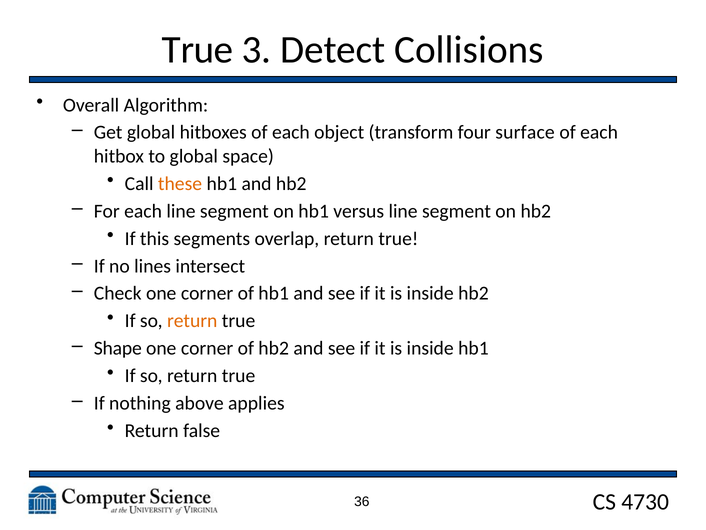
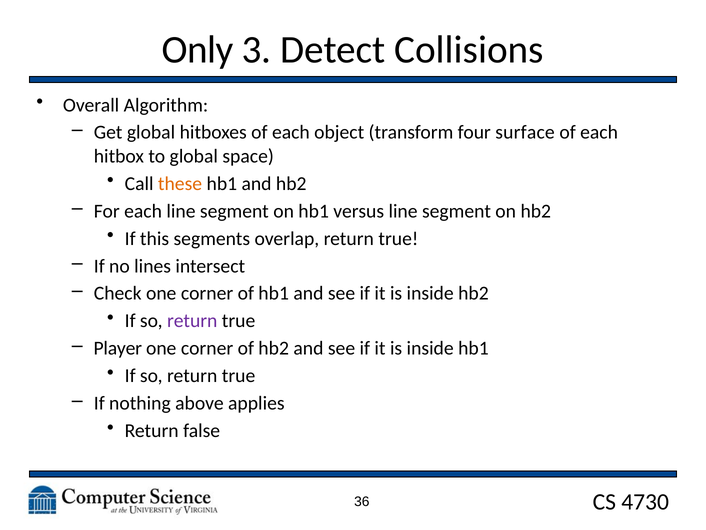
True: True -> Only (198, 50)
return colour: orange -> purple (192, 321)
Shape: Shape -> Player (118, 348)
